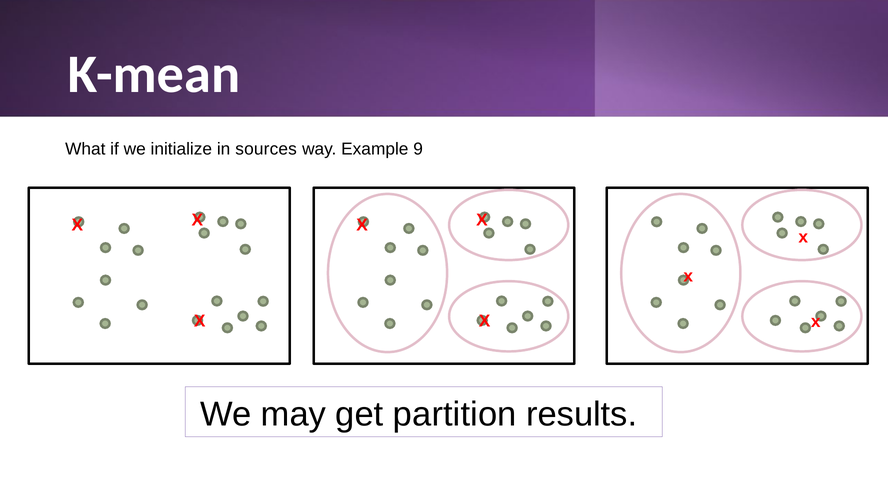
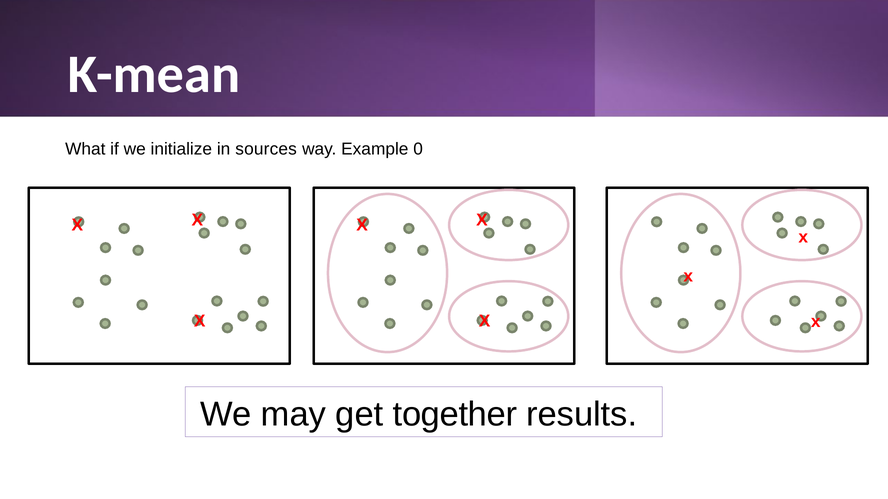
9: 9 -> 0 (418, 149)
partition: partition -> together (455, 415)
